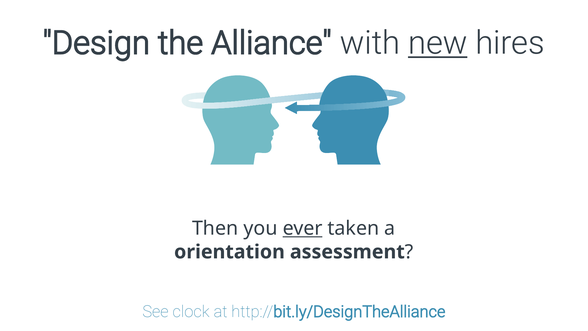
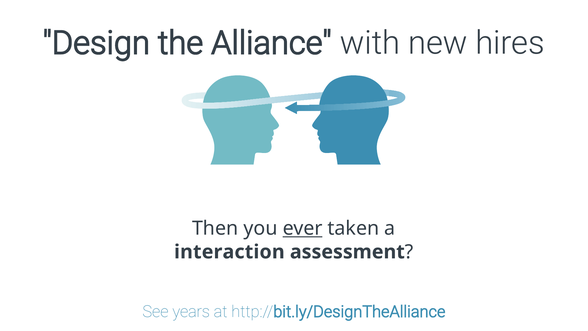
new underline: present -> none (438, 43)
orientation: orientation -> interaction (229, 252)
clock: clock -> years (191, 312)
